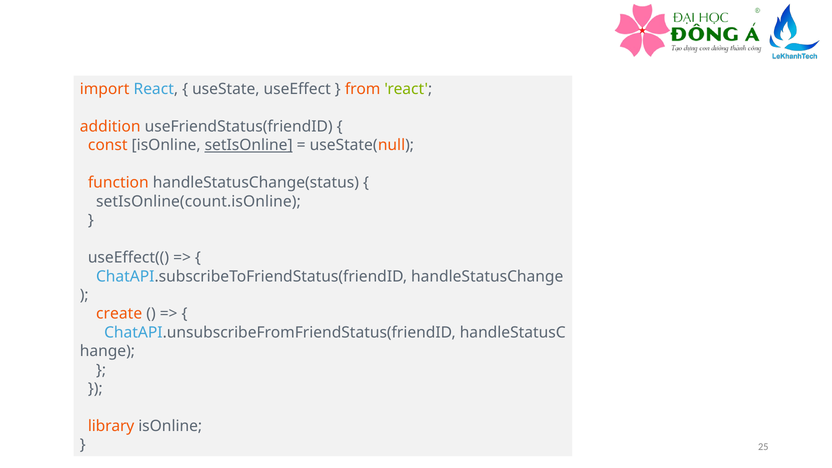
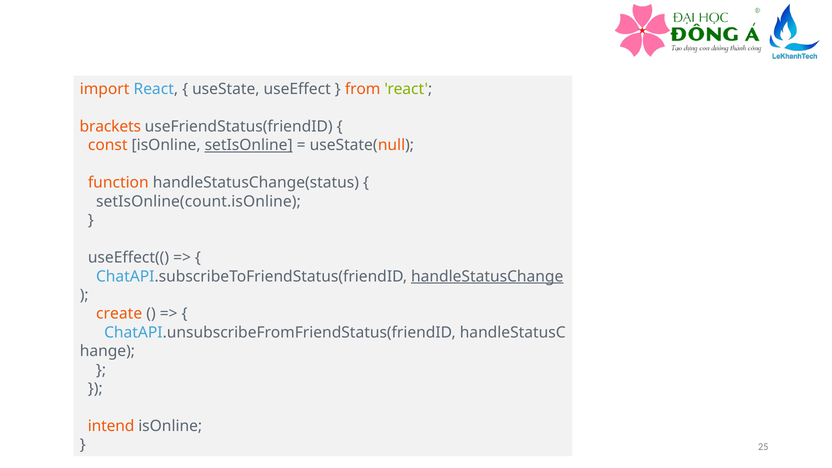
addition: addition -> brackets (110, 127)
handleStatusChange underline: none -> present (487, 276)
library: library -> intend (111, 426)
